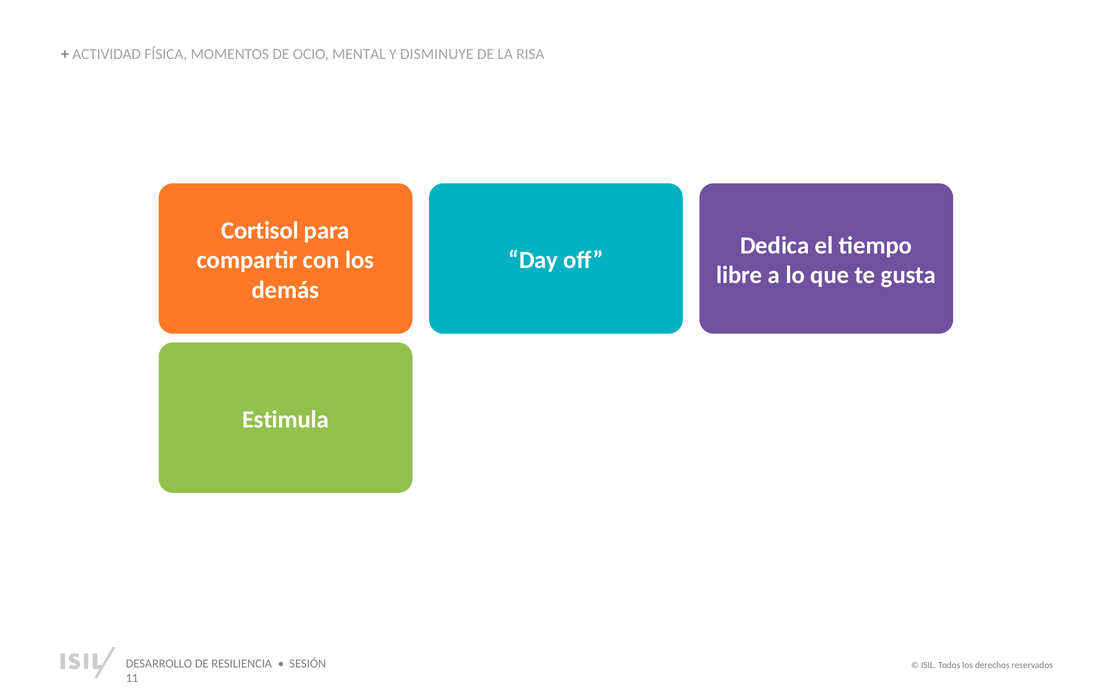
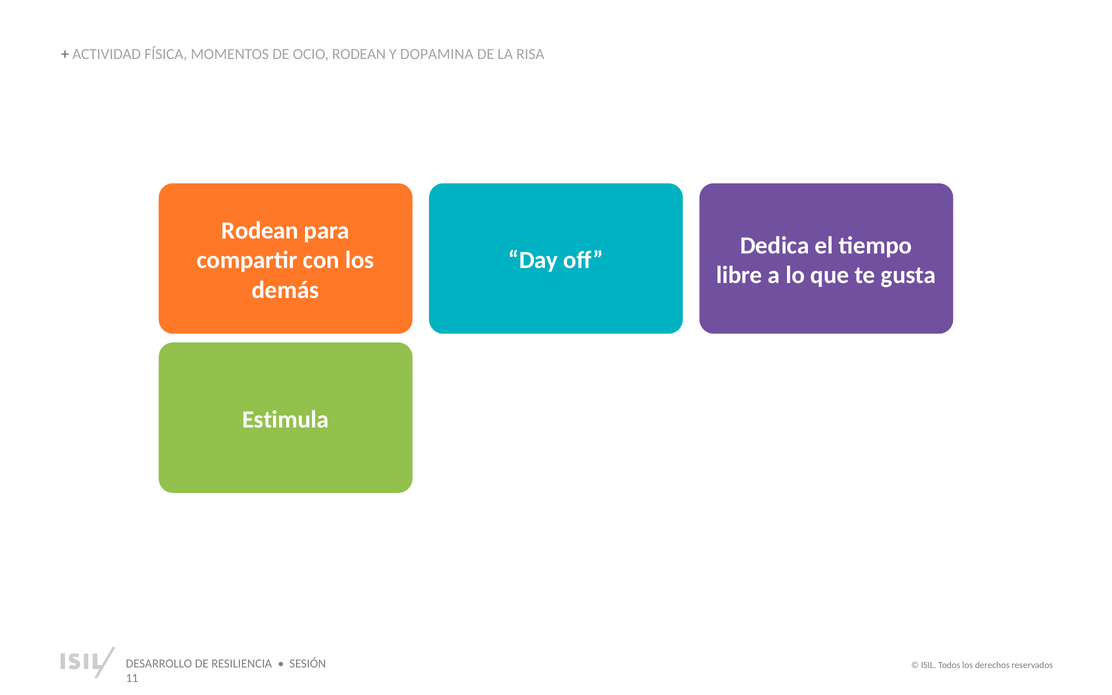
OCIO MENTAL: MENTAL -> RODEAN (359, 54)
DISMINUYE: DISMINUYE -> DOPAMINA (437, 54)
Cortisol: Cortisol -> Rodean (260, 231)
